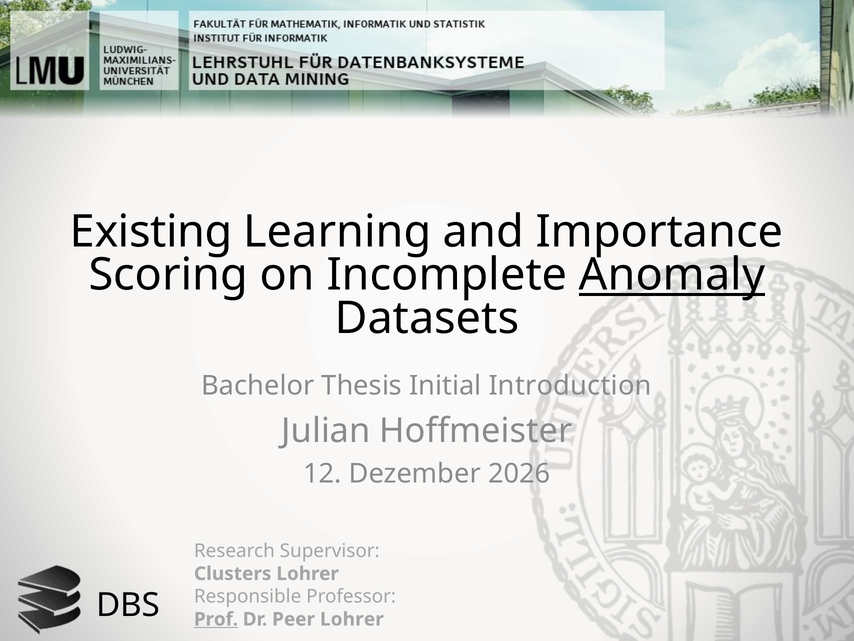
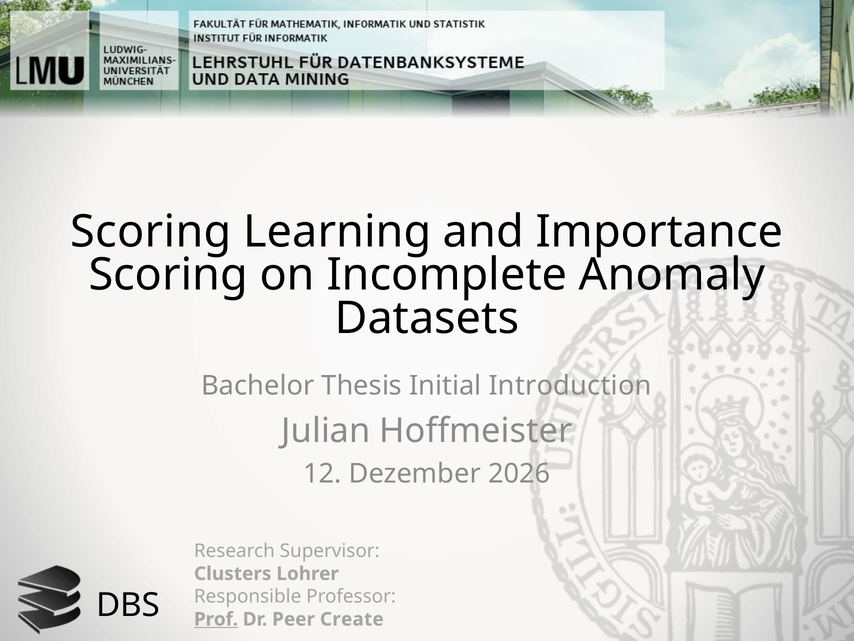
Existing: Existing -> Scoring (151, 232)
Anomaly underline: present -> none (672, 275)
Peer Lohrer: Lohrer -> Create (352, 619)
